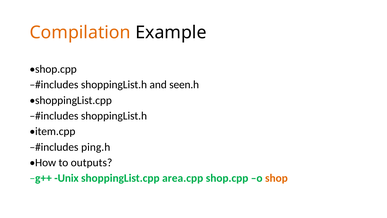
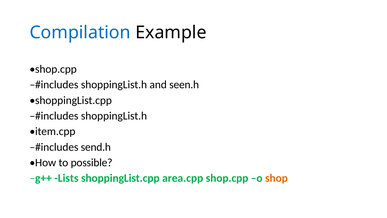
Compilation colour: orange -> blue (80, 33)
ping.h: ping.h -> send.h (96, 147)
outputs: outputs -> possible (92, 162)
Unix: Unix -> Lists (66, 178)
